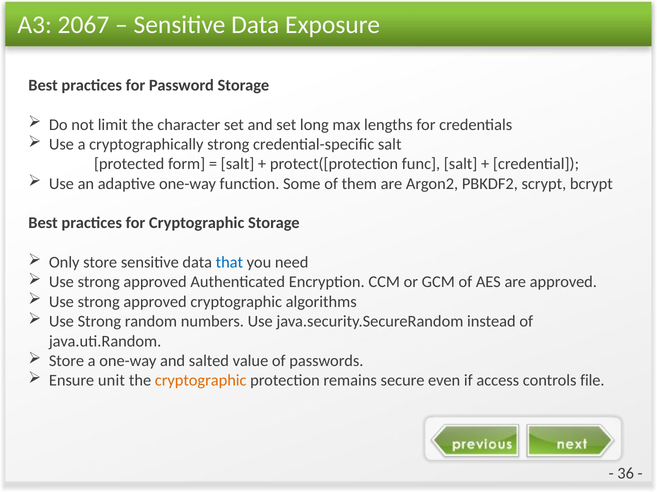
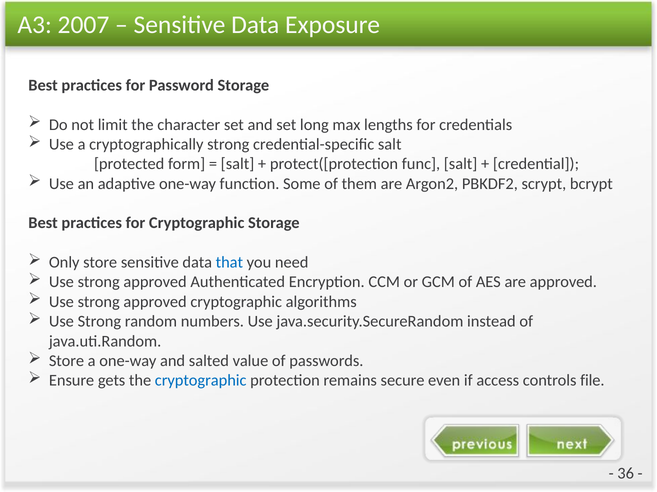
2067: 2067 -> 2007 (83, 25)
unit: unit -> gets (112, 381)
cryptographic colour: orange -> blue (201, 381)
